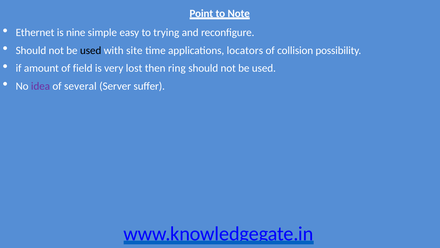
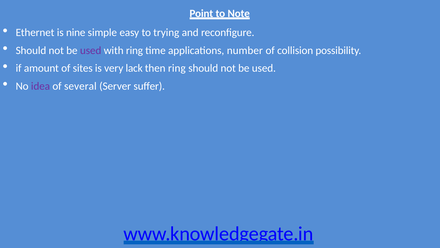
used colour: black -> purple (91, 50)
with site: site -> ring (134, 50)
locators: locators -> number (245, 50)
field: field -> sites (83, 68)
lost: lost -> lack (134, 68)
